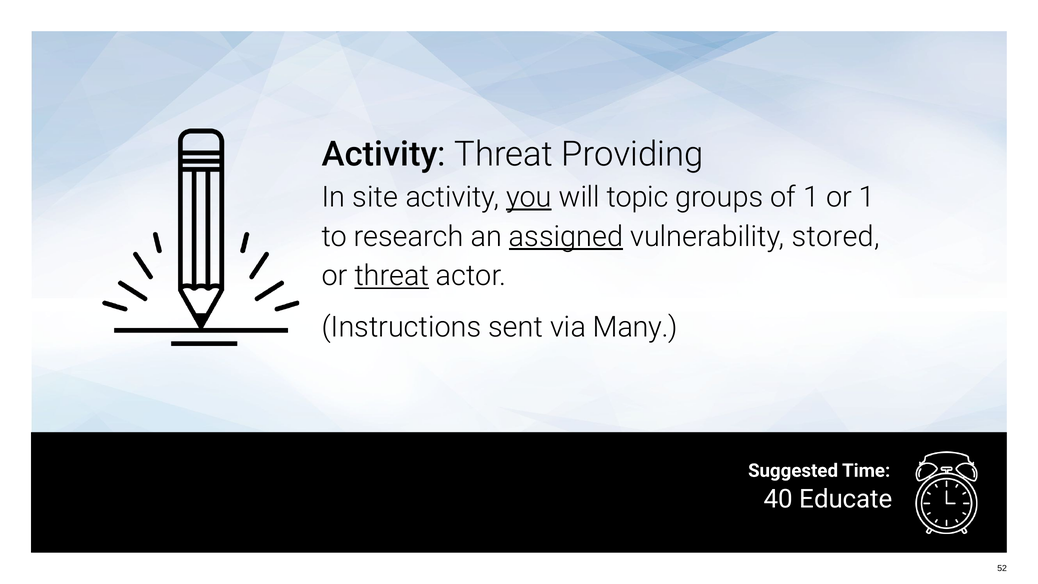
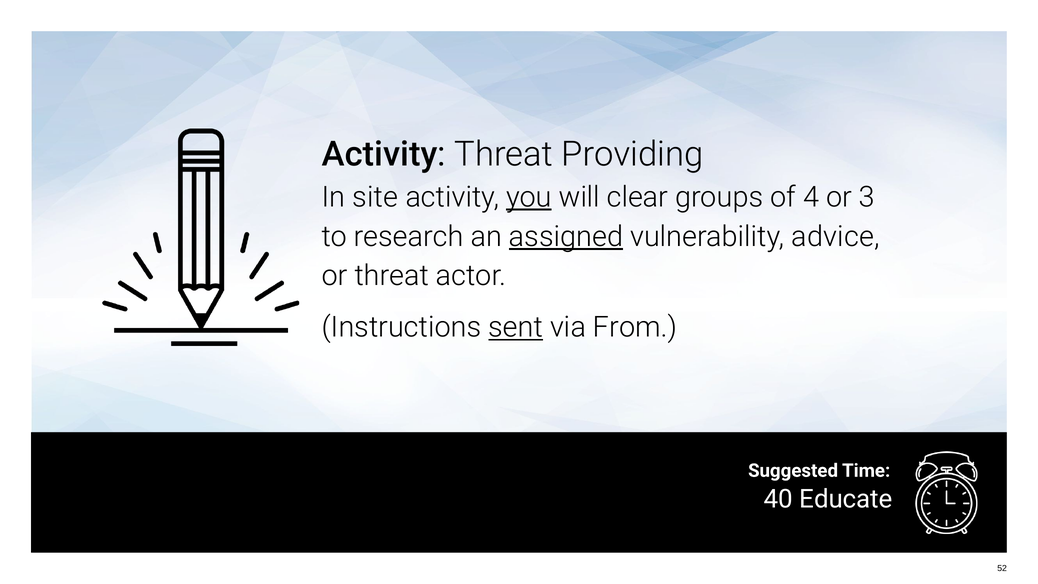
topic: topic -> clear (638, 197)
of 1: 1 -> 4 (811, 197)
or 1: 1 -> 3 (867, 197)
stored: stored -> advice (836, 236)
threat underline: present -> none (392, 276)
sent underline: none -> present (516, 327)
Many: Many -> From (635, 327)
